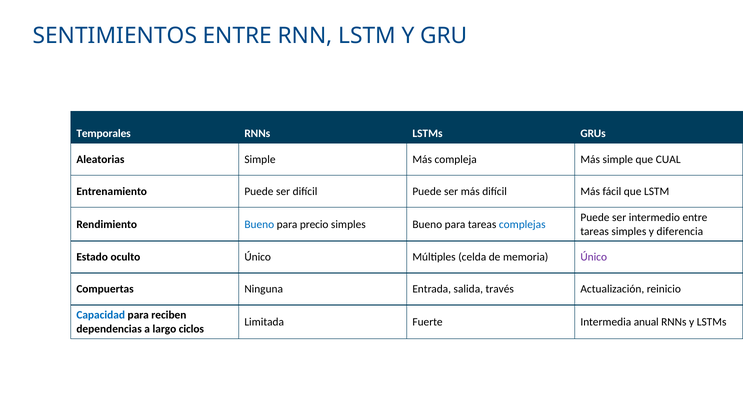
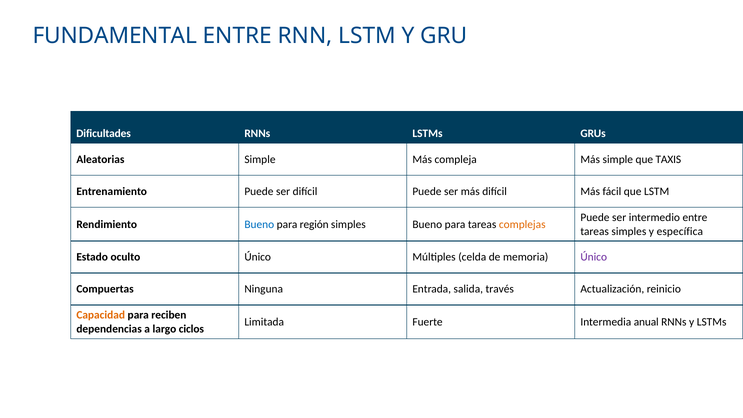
SENTIMIENTOS: SENTIMIENTOS -> FUNDAMENTAL (115, 36)
Temporales: Temporales -> Dificultades (104, 134)
CUAL: CUAL -> TAXIS (668, 159)
precio: precio -> región (314, 224)
complejas colour: blue -> orange (522, 224)
diferencia: diferencia -> específica (680, 231)
Capacidad colour: blue -> orange (101, 315)
